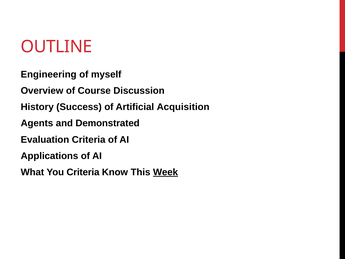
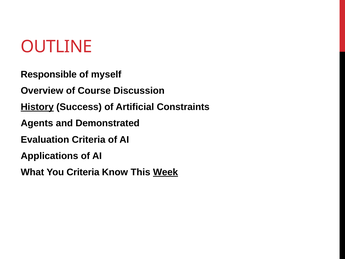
Engineering: Engineering -> Responsible (49, 74)
History underline: none -> present (37, 107)
Acquisition: Acquisition -> Constraints (183, 107)
